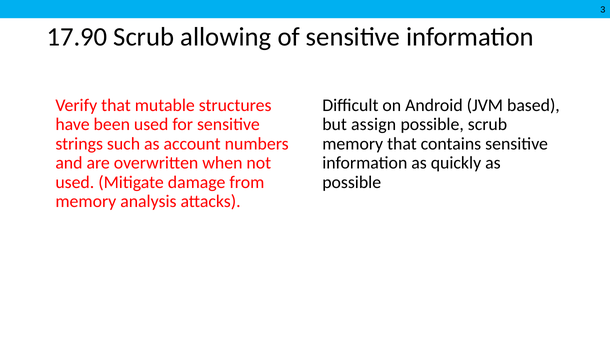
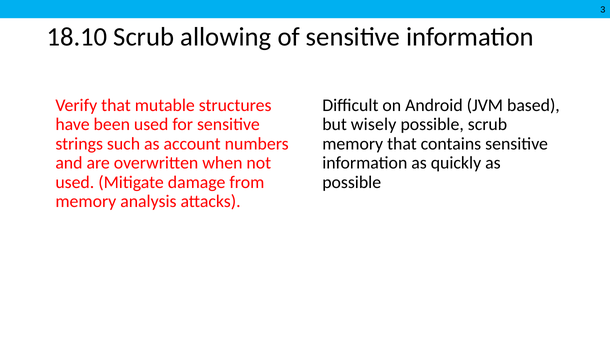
17.90: 17.90 -> 18.10 (77, 37)
assign: assign -> wisely (374, 125)
